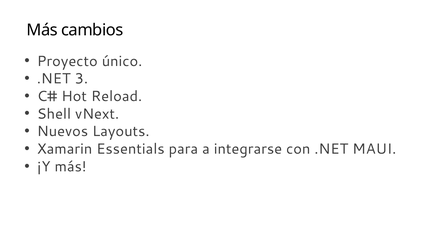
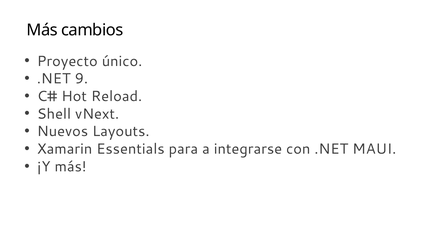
3: 3 -> 9 (81, 79)
